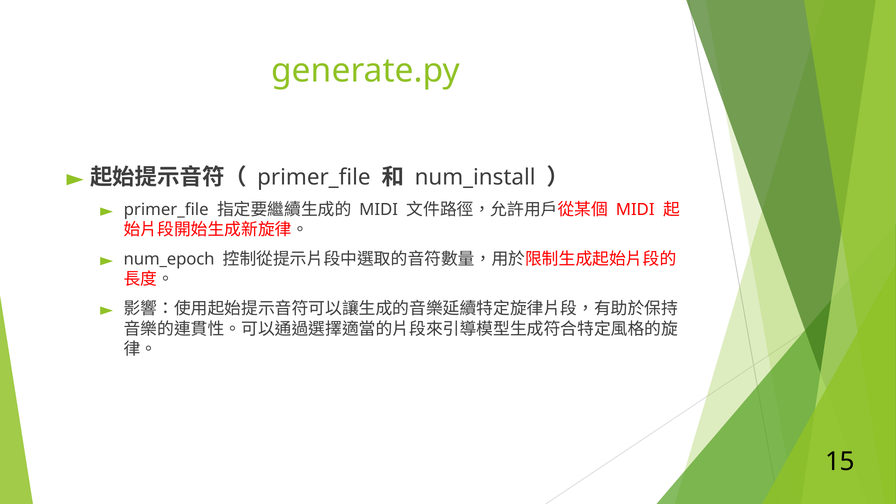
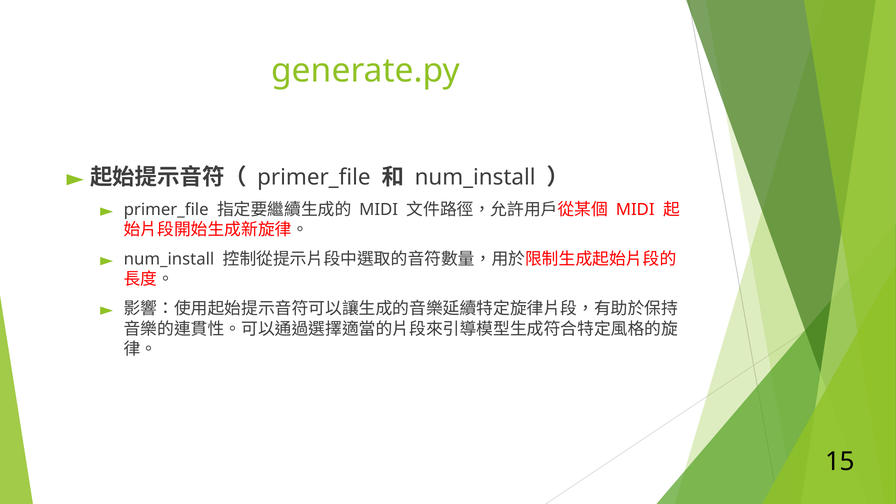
num_epoch: num_epoch -> num_install (169, 259)
